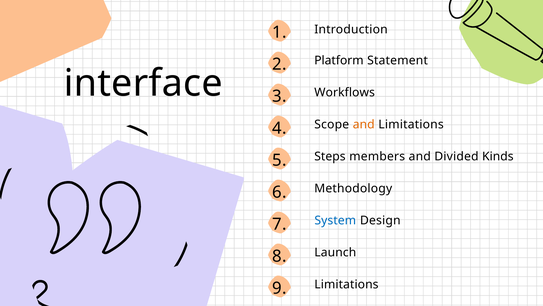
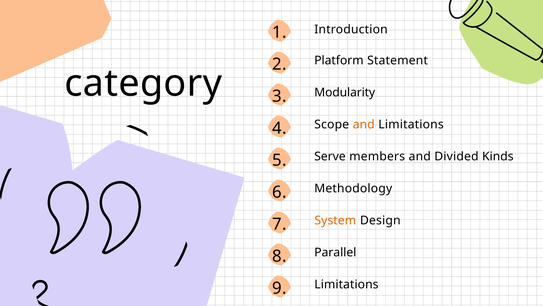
interface: interface -> category (143, 83)
Workflows: Workflows -> Modularity (345, 92)
Steps: Steps -> Serve (330, 156)
System colour: blue -> orange (335, 220)
Launch: Launch -> Parallel (335, 252)
